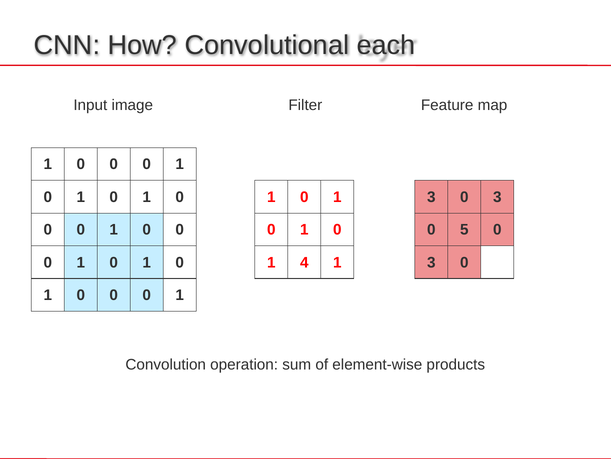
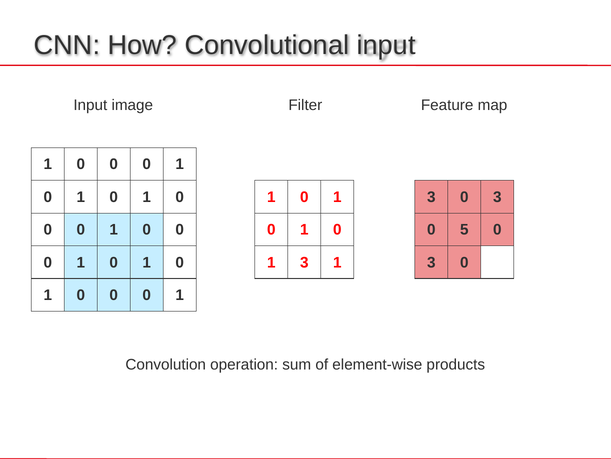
Convolutional each: each -> input (386, 45)
4: 4 -> 3 (304, 262)
